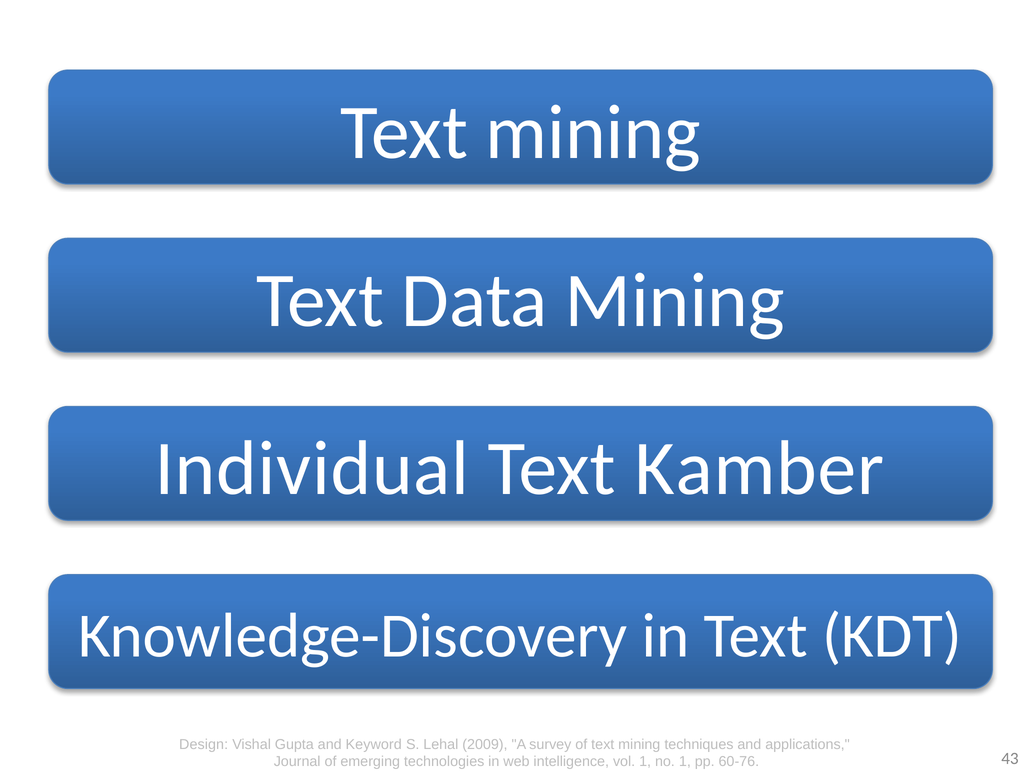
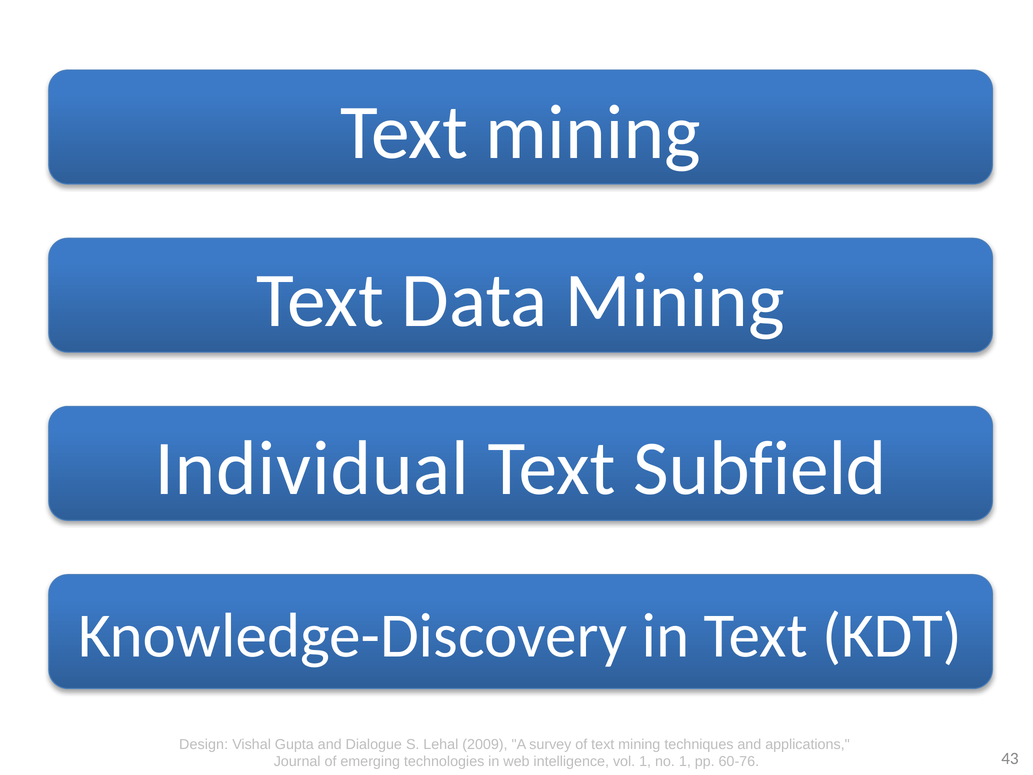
Kamber: Kamber -> Subfield (760, 469)
Keyword: Keyword -> Dialogue (374, 744)
